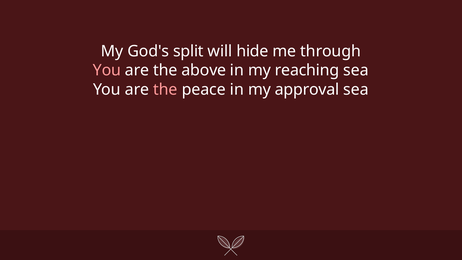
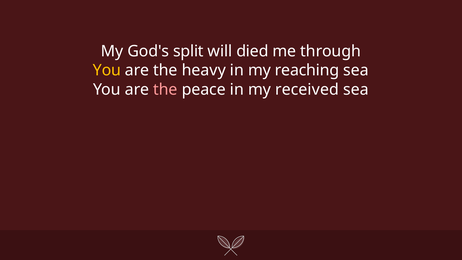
hide: hide -> died (252, 51)
You colour: pink -> yellow (107, 70)
above: above -> heavy (204, 70)
approval: approval -> received (307, 89)
